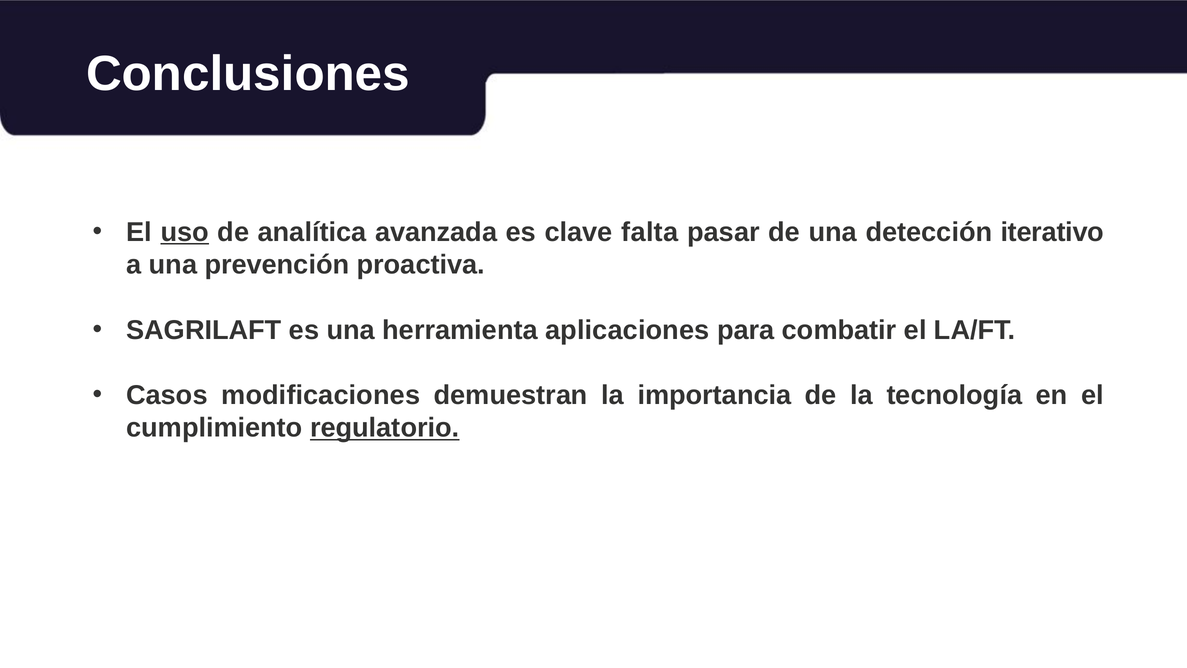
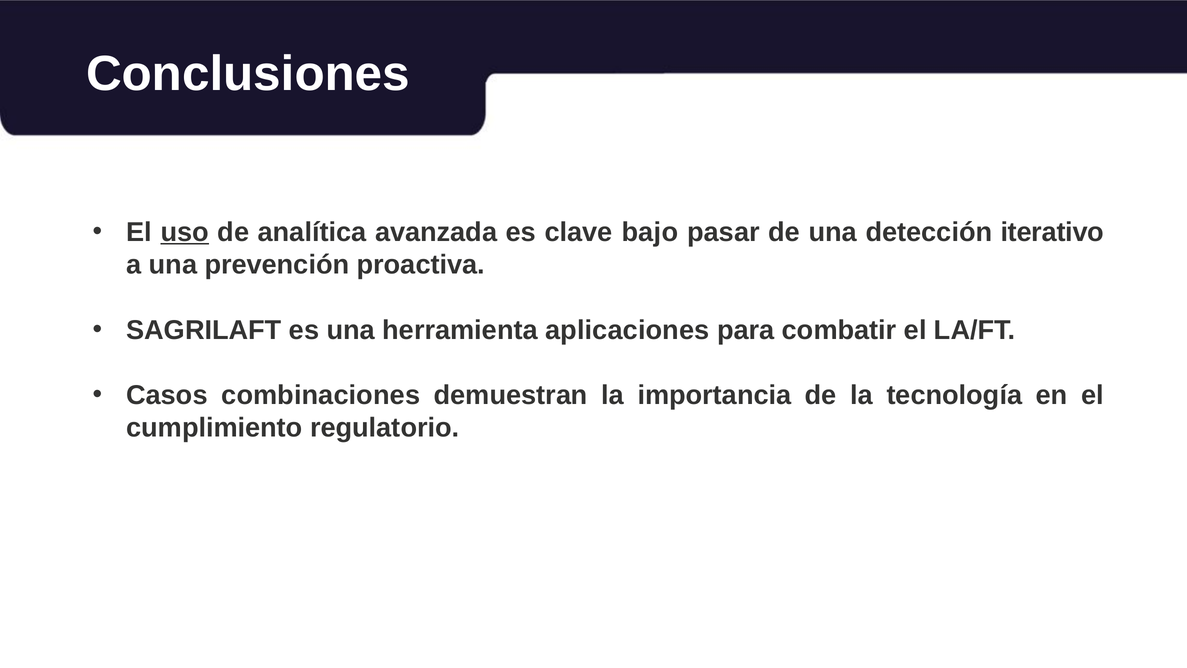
falta: falta -> bajo (650, 232)
modificaciones: modificaciones -> combinaciones (321, 395)
regulatorio underline: present -> none (385, 428)
